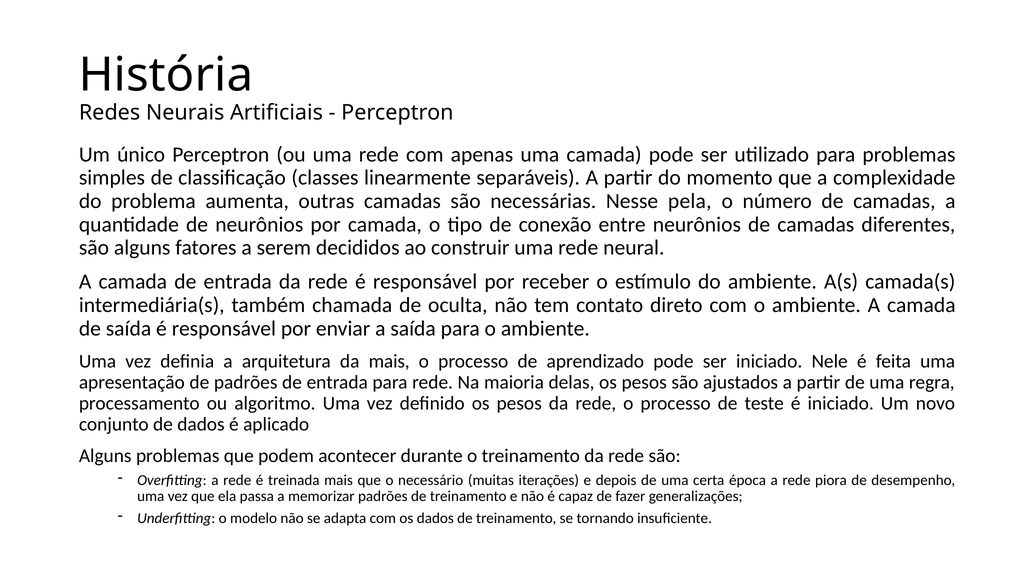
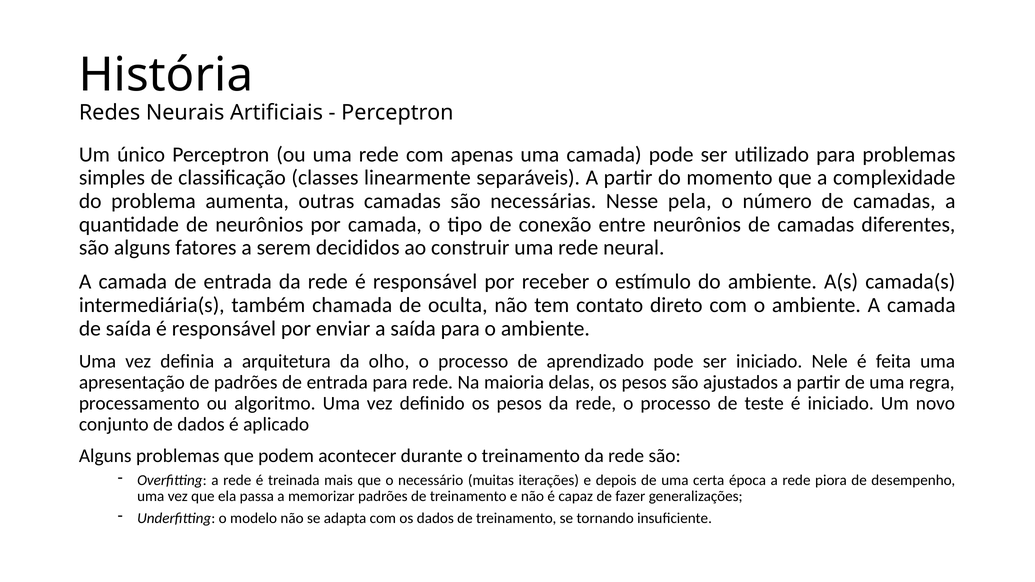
da mais: mais -> olho (389, 361)
